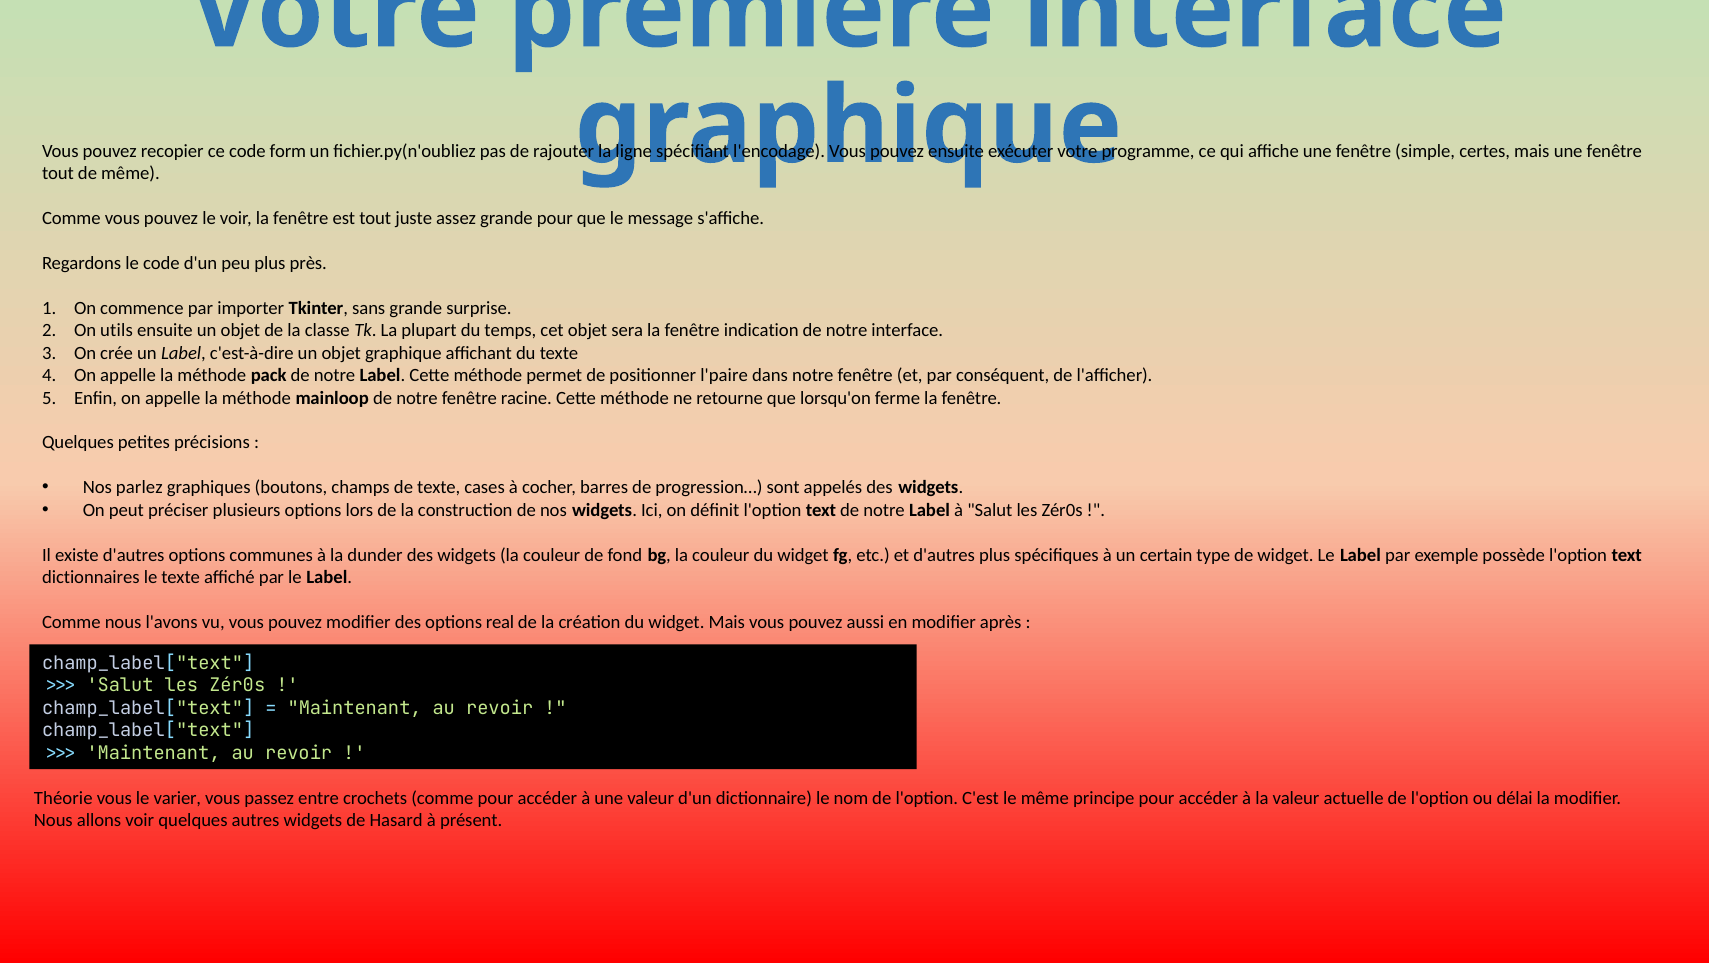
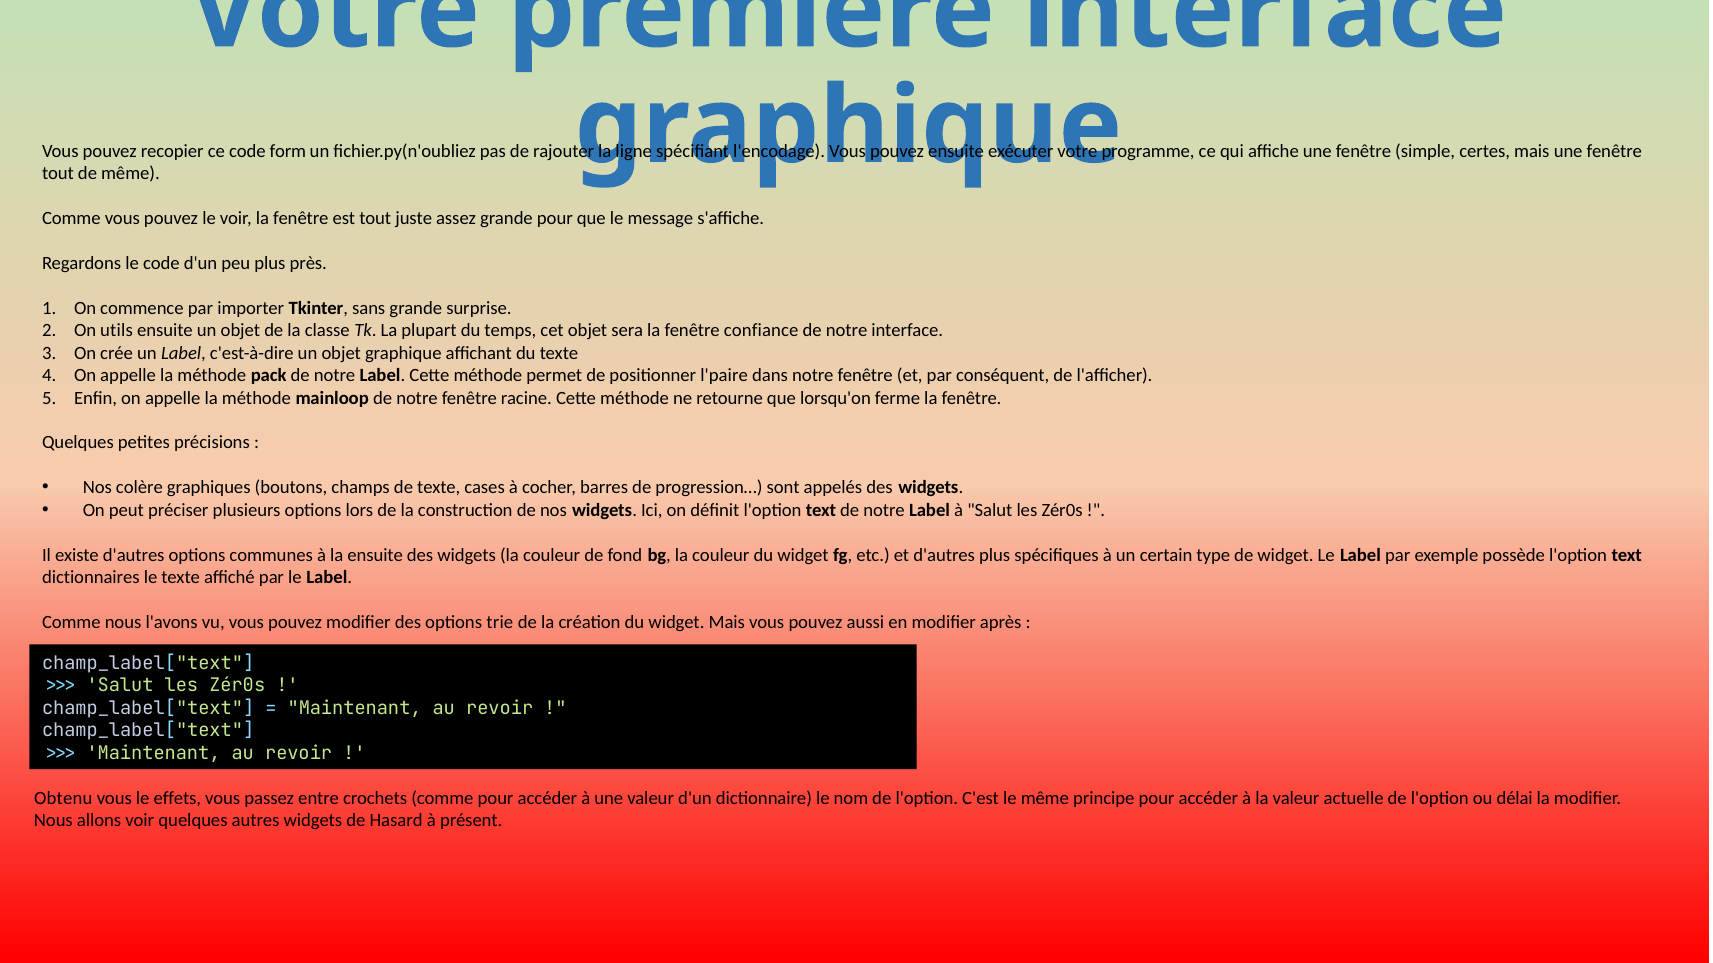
indication: indication -> confiance (761, 331)
parlez: parlez -> colère (139, 488)
la dunder: dunder -> ensuite (375, 555)
real: real -> trie (500, 623)
Théorie: Théorie -> Obtenu (63, 799)
varier: varier -> effets (177, 799)
